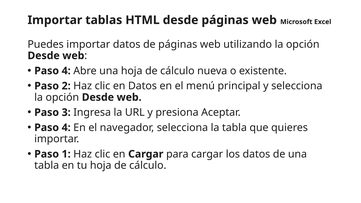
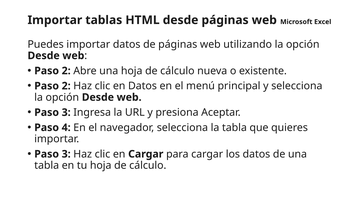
4: 4 -> 2 (66, 71)
1: 1 -> 3 (66, 154)
